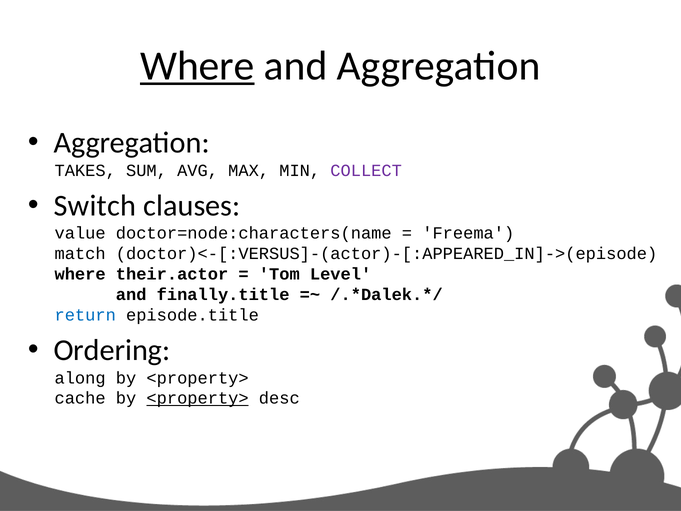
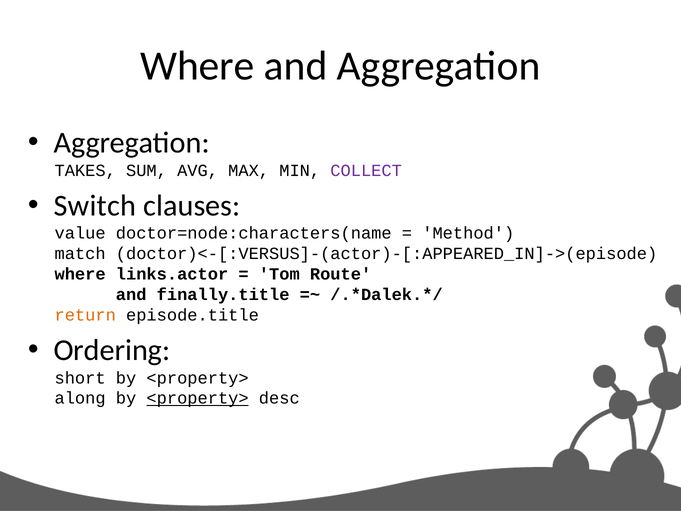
Where underline: present -> none (197, 66)
Freema: Freema -> Method (468, 233)
their.actor: their.actor -> links.actor (172, 274)
Level: Level -> Route (341, 274)
return colour: blue -> orange (85, 315)
along: along -> short (80, 378)
cache: cache -> along (80, 398)
